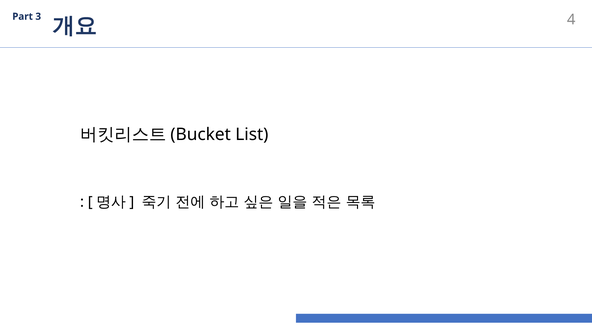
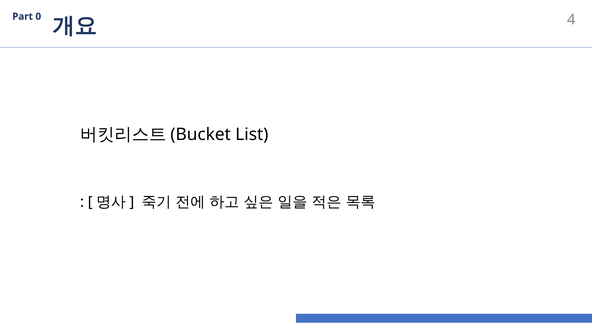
3: 3 -> 0 (38, 17)
